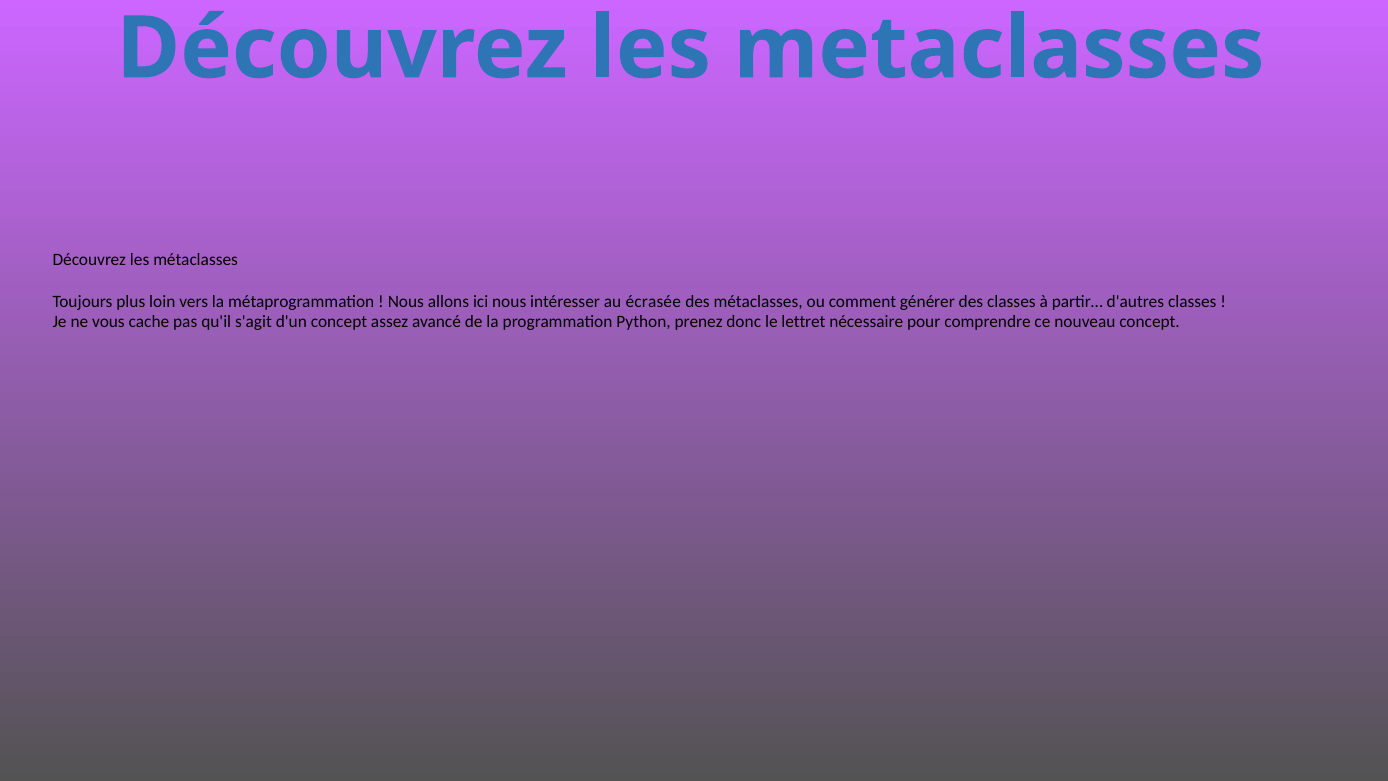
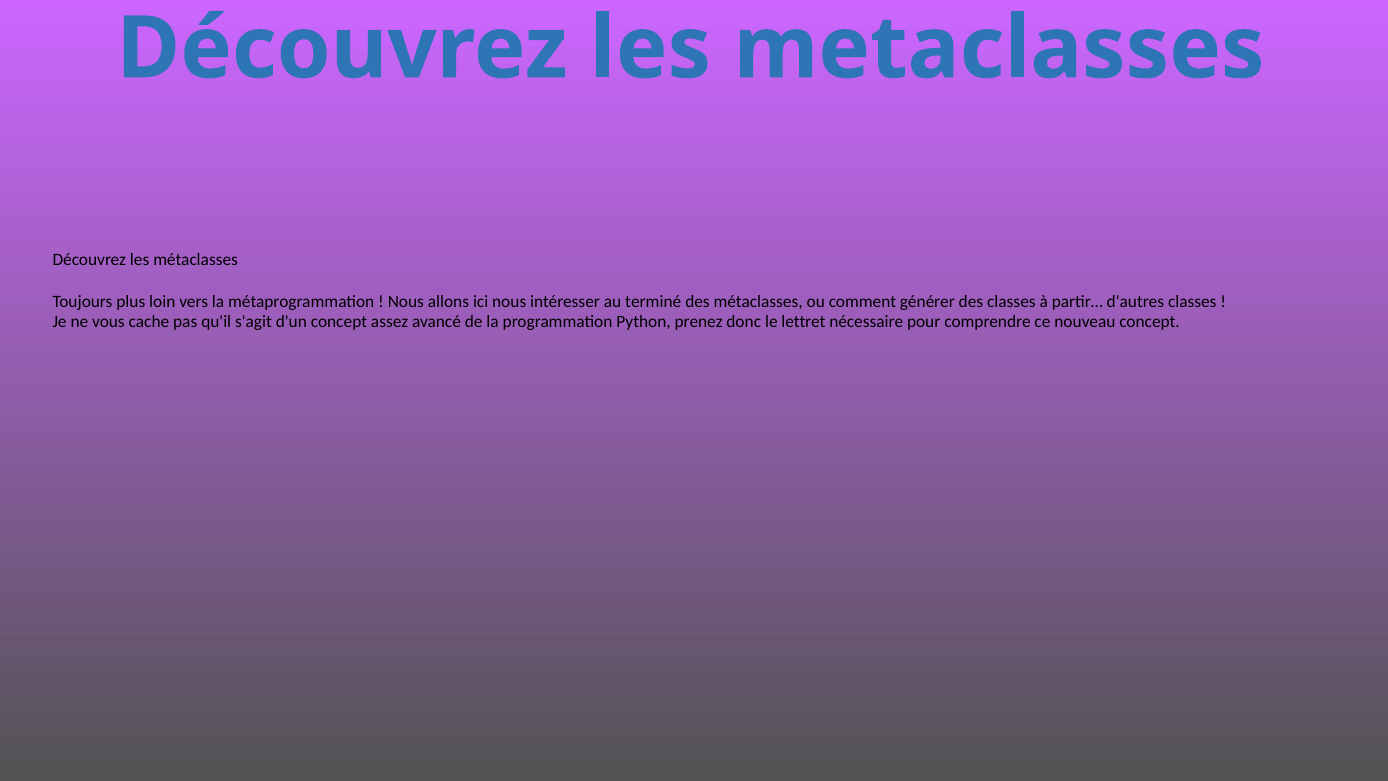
écrasée: écrasée -> terminé (653, 301)
